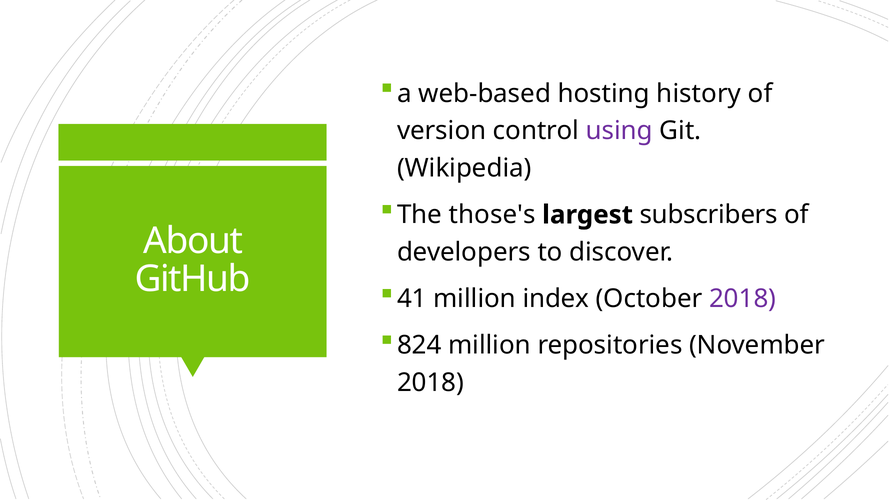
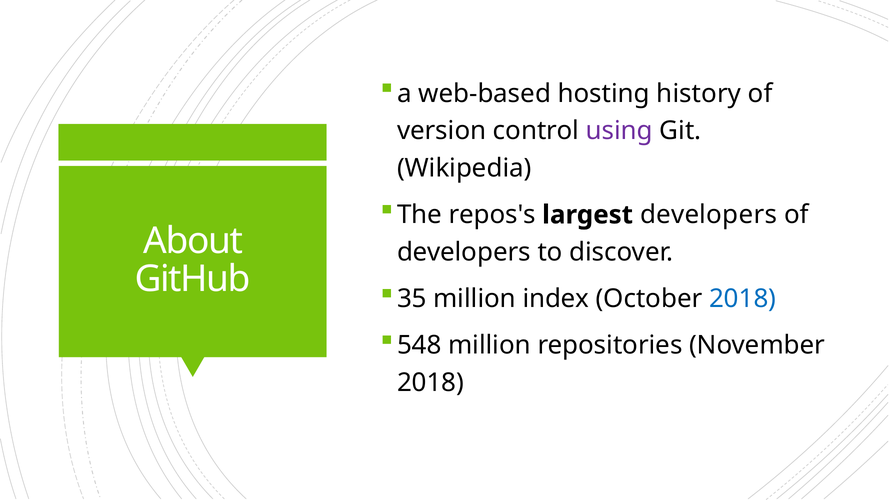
those's: those's -> repos's (492, 215)
largest subscribers: subscribers -> developers (708, 215)
41: 41 -> 35 (412, 299)
2018 colour: purple -> blue (743, 299)
824: 824 -> 548 (419, 346)
